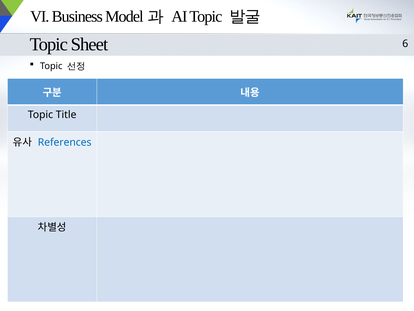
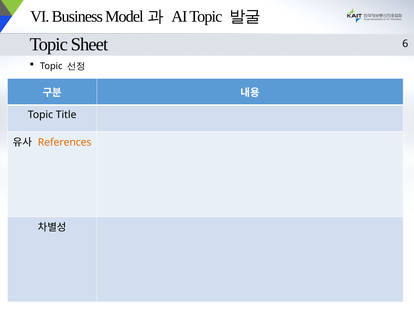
References colour: blue -> orange (65, 142)
